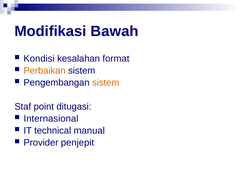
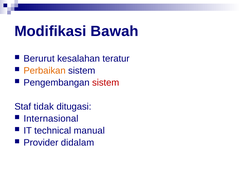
Kondisi: Kondisi -> Berurut (39, 58)
format: format -> teratur (116, 58)
sistem colour: orange -> red (106, 82)
point: point -> tidak (44, 106)
penjepit: penjepit -> didalam (78, 142)
